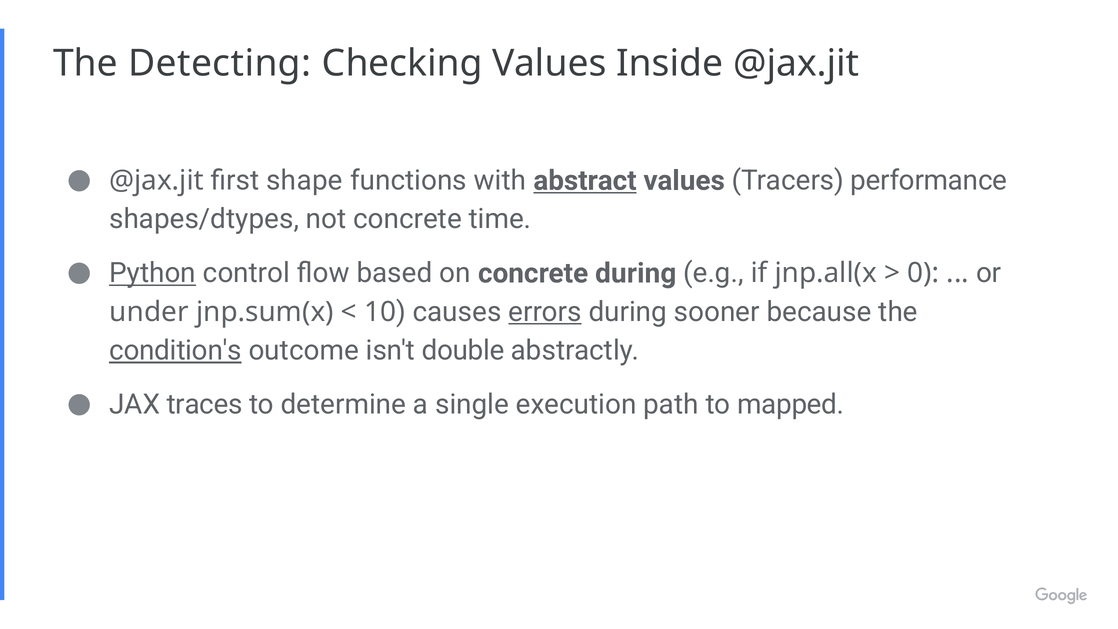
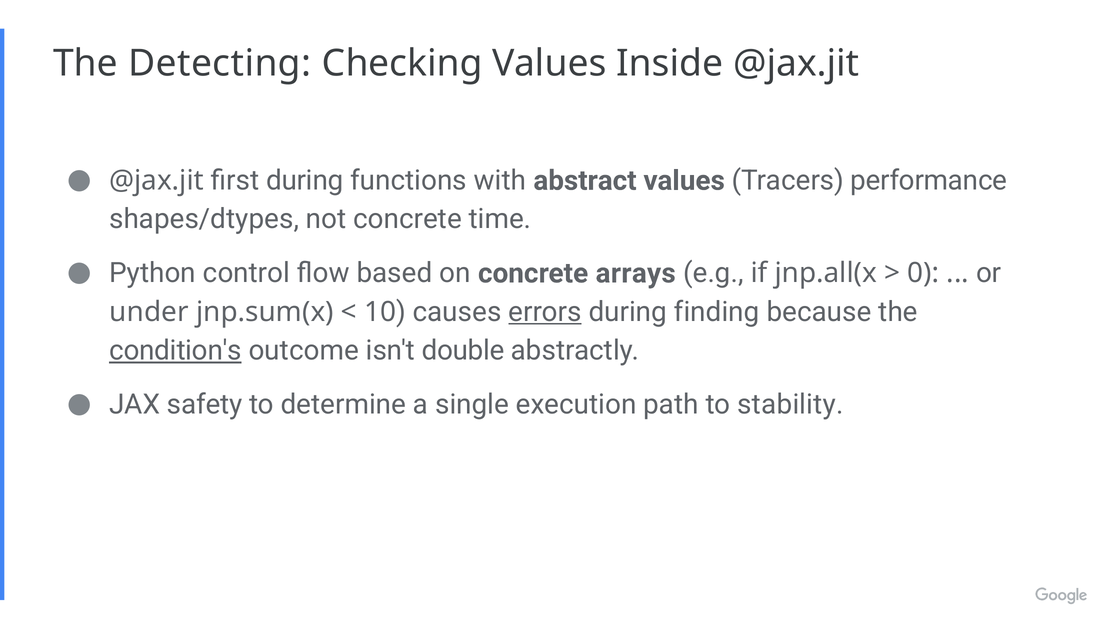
first shape: shape -> during (305, 181)
abstract underline: present -> none (585, 181)
Python underline: present -> none (153, 273)
concrete during: during -> arrays (636, 273)
sooner: sooner -> finding (717, 312)
traces: traces -> safety (205, 404)
mapped: mapped -> stability (790, 404)
